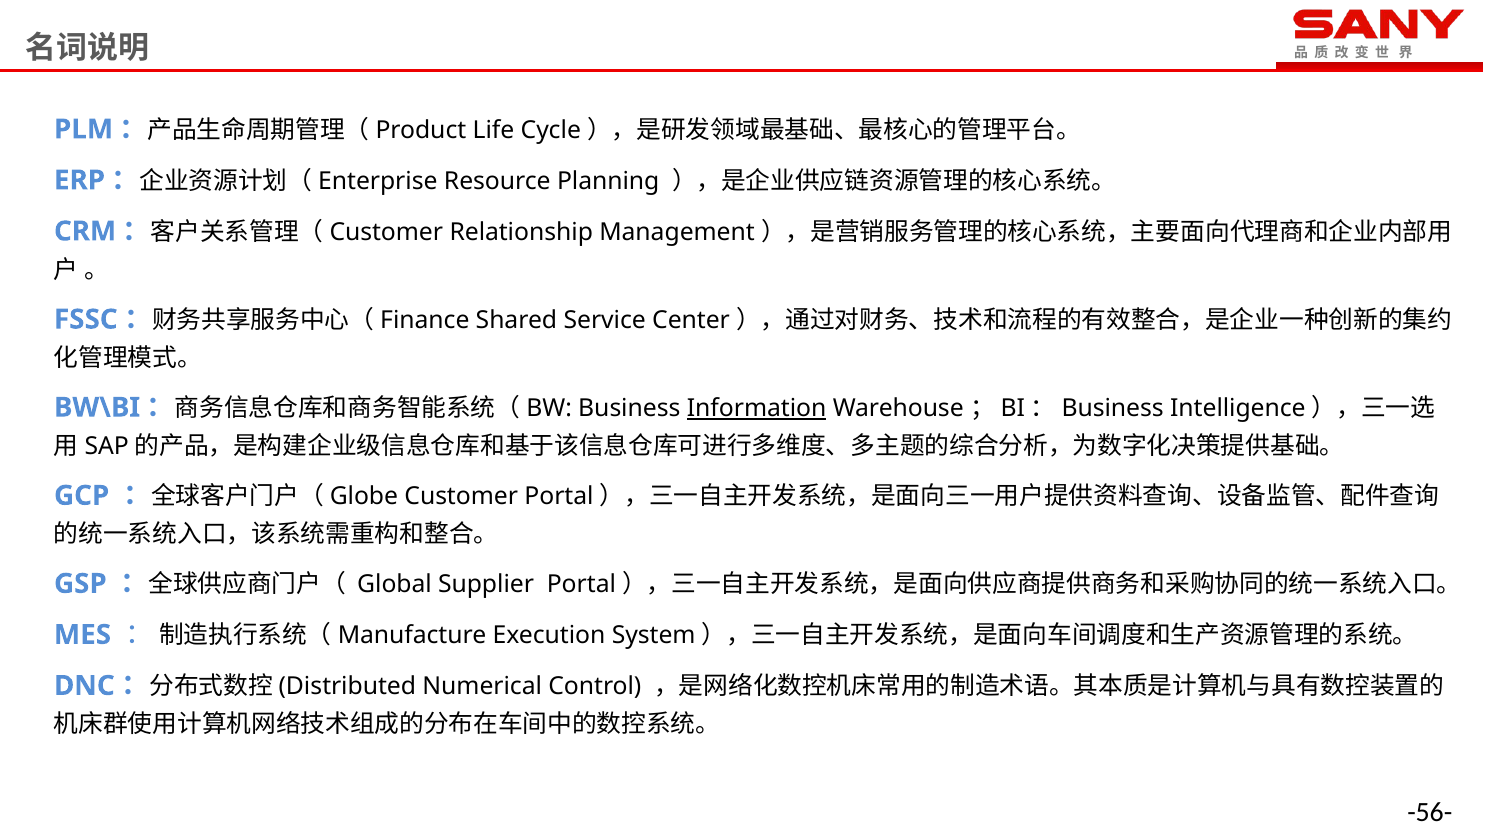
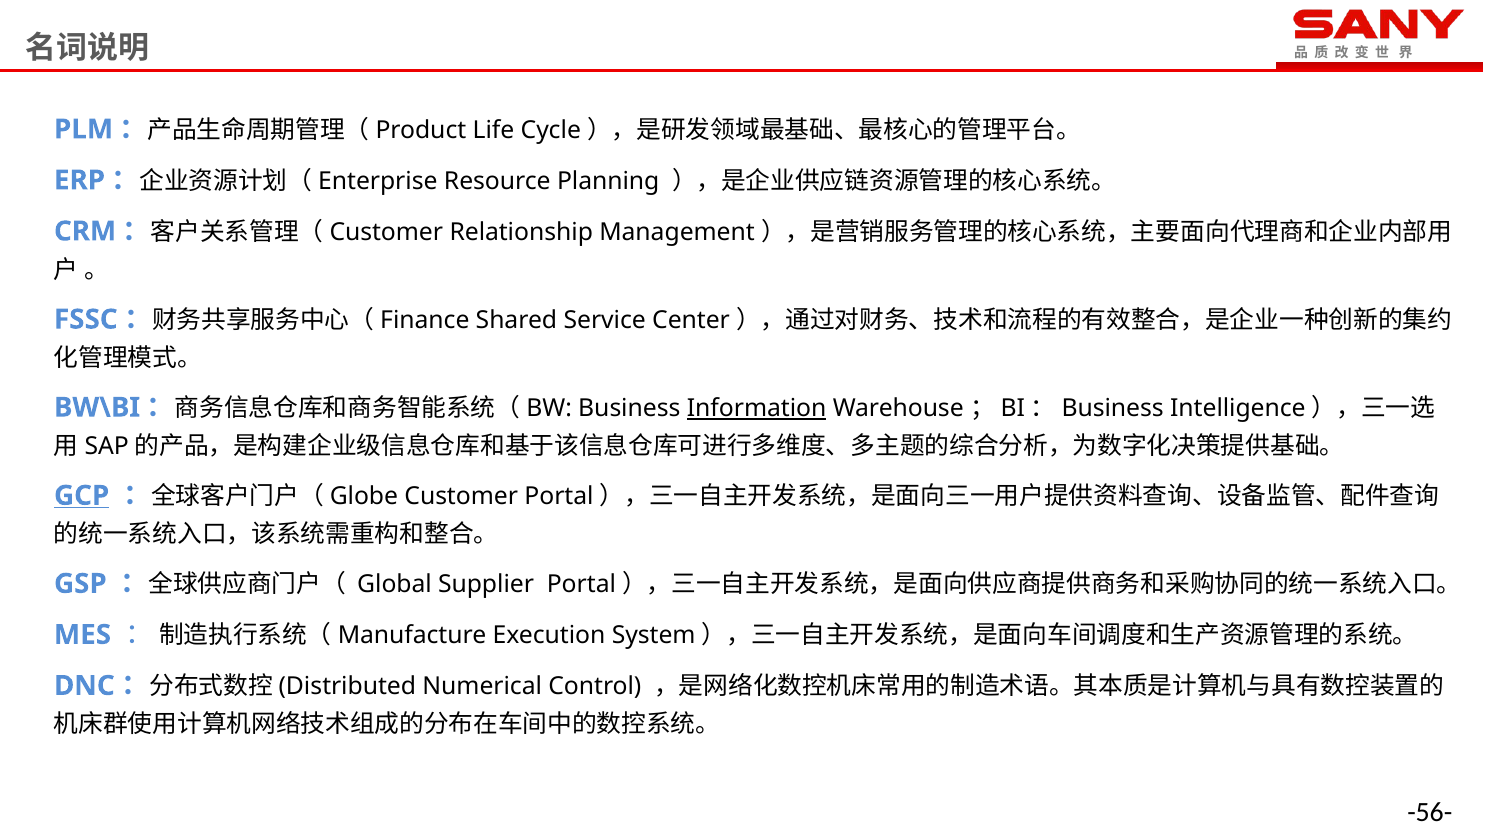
GCP underline: none -> present (82, 496)
